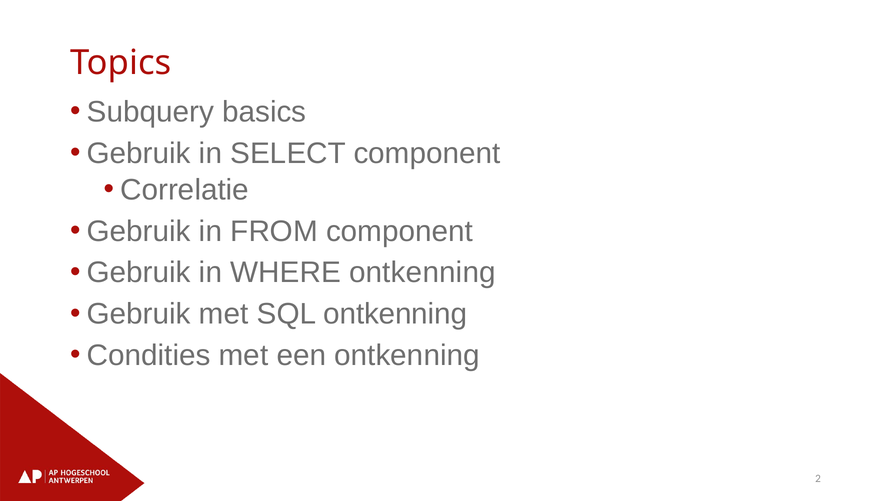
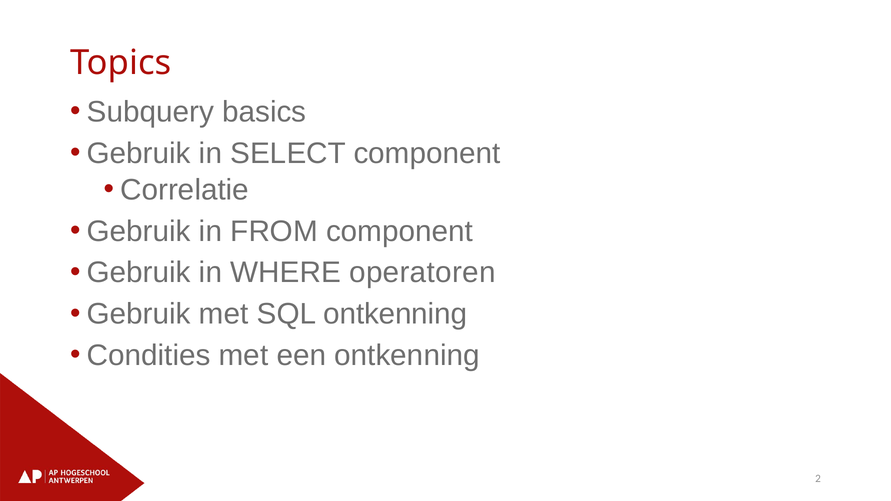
WHERE ontkenning: ontkenning -> operatoren (422, 273)
